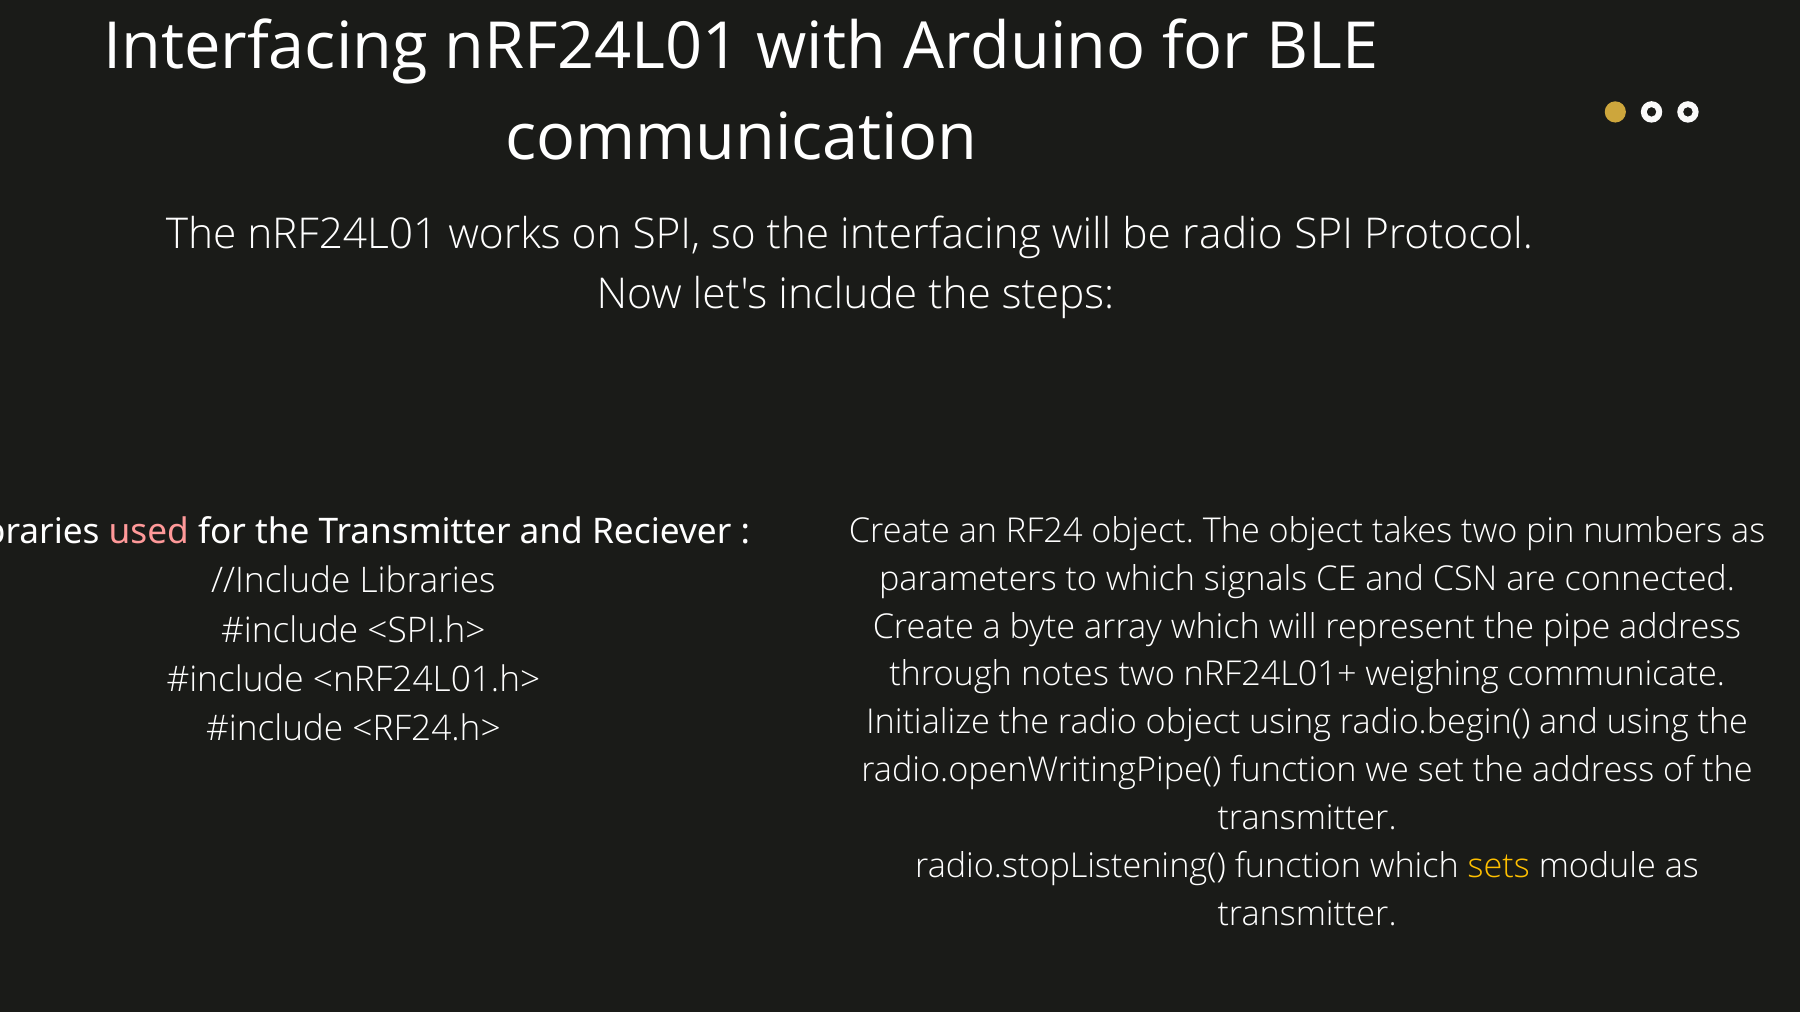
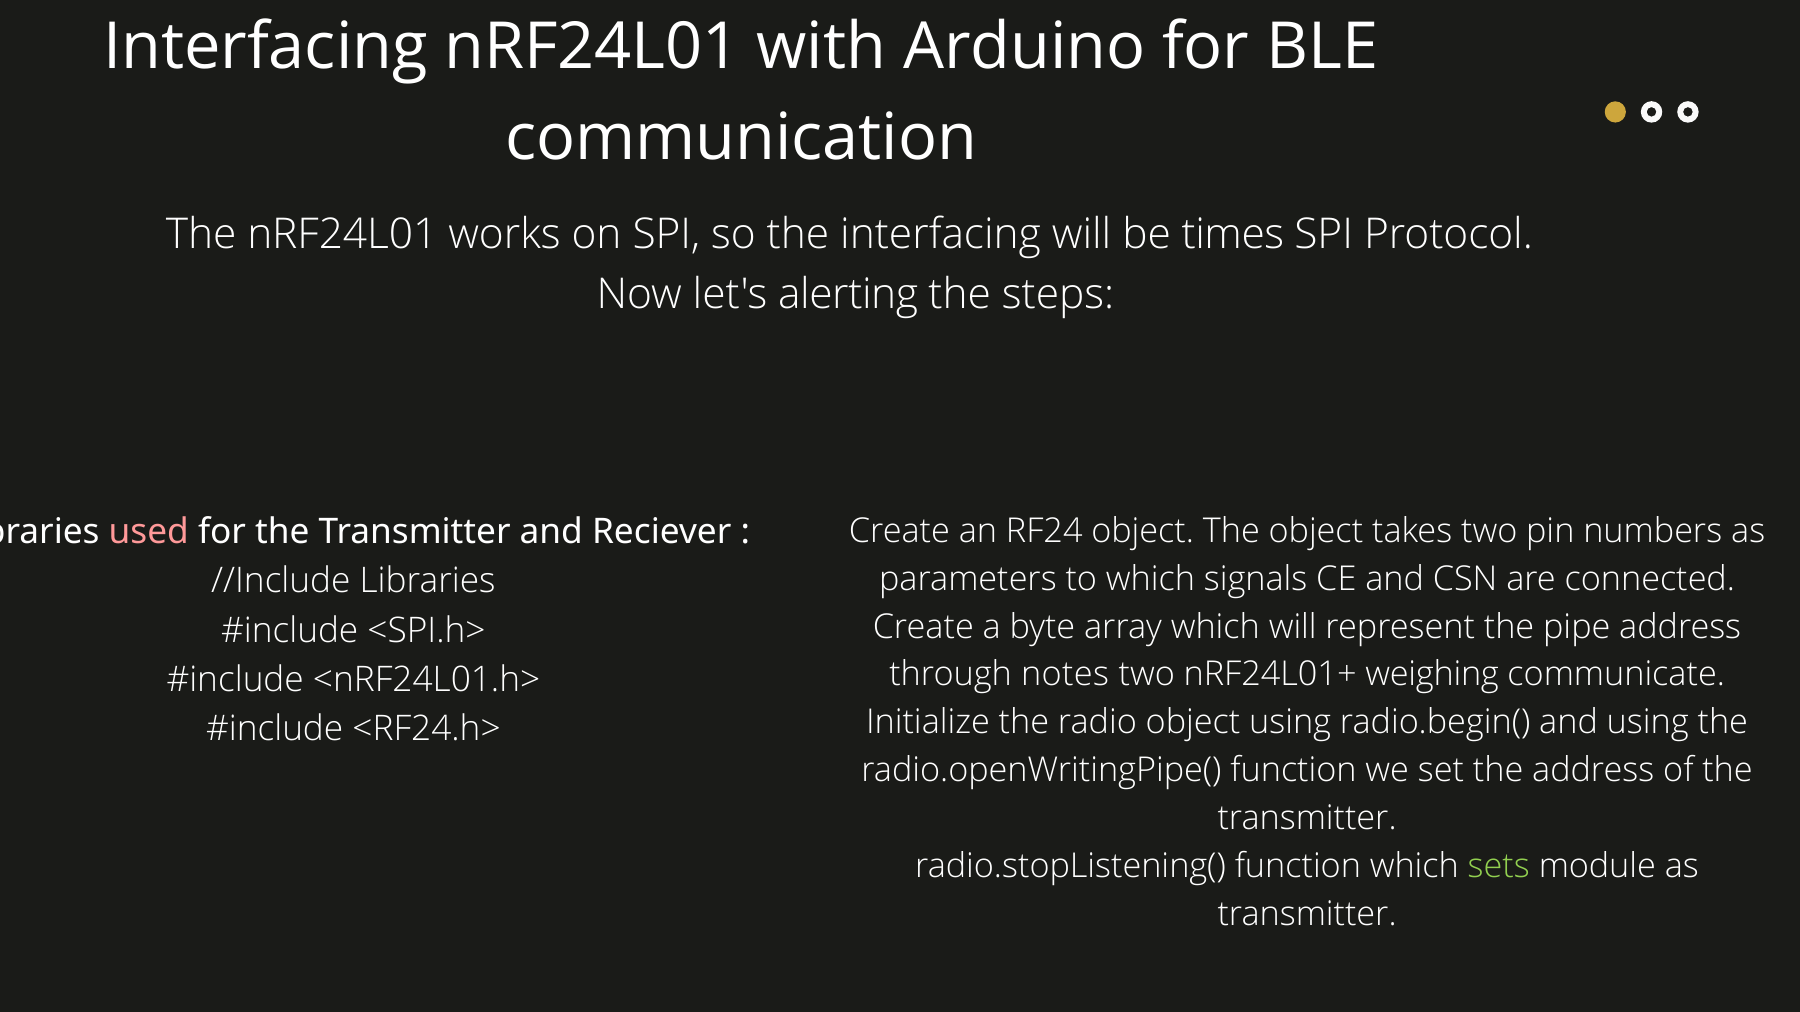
be radio: radio -> times (1233, 235)
include: include -> alerting (848, 294)
sets colour: yellow -> light green (1499, 866)
